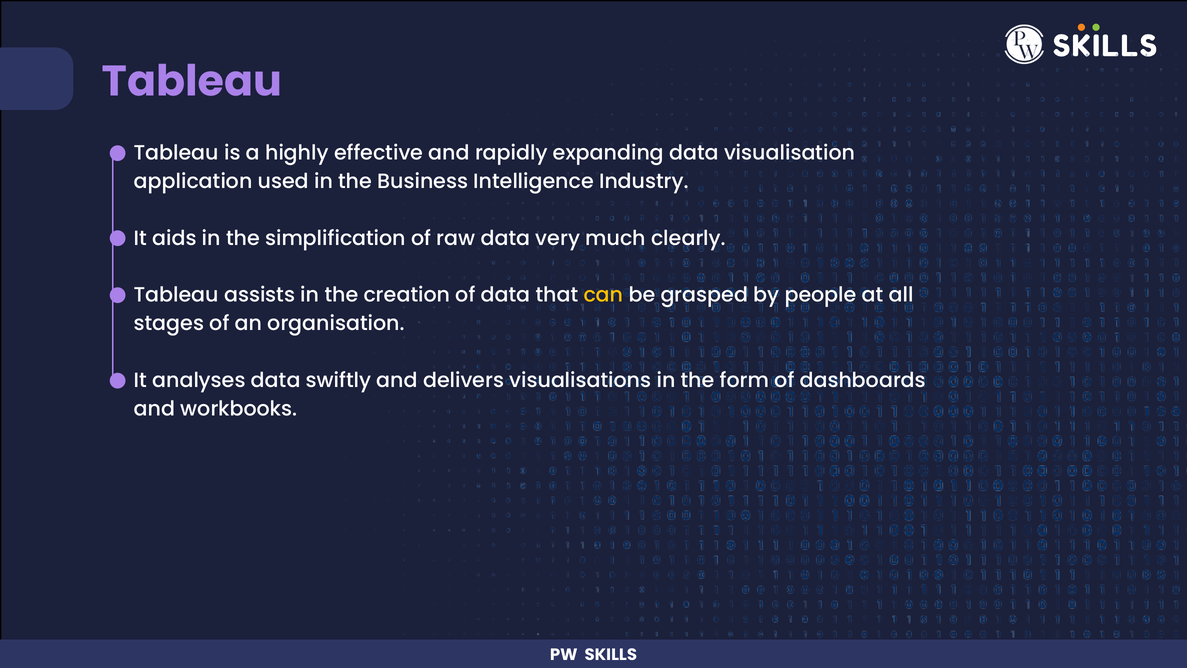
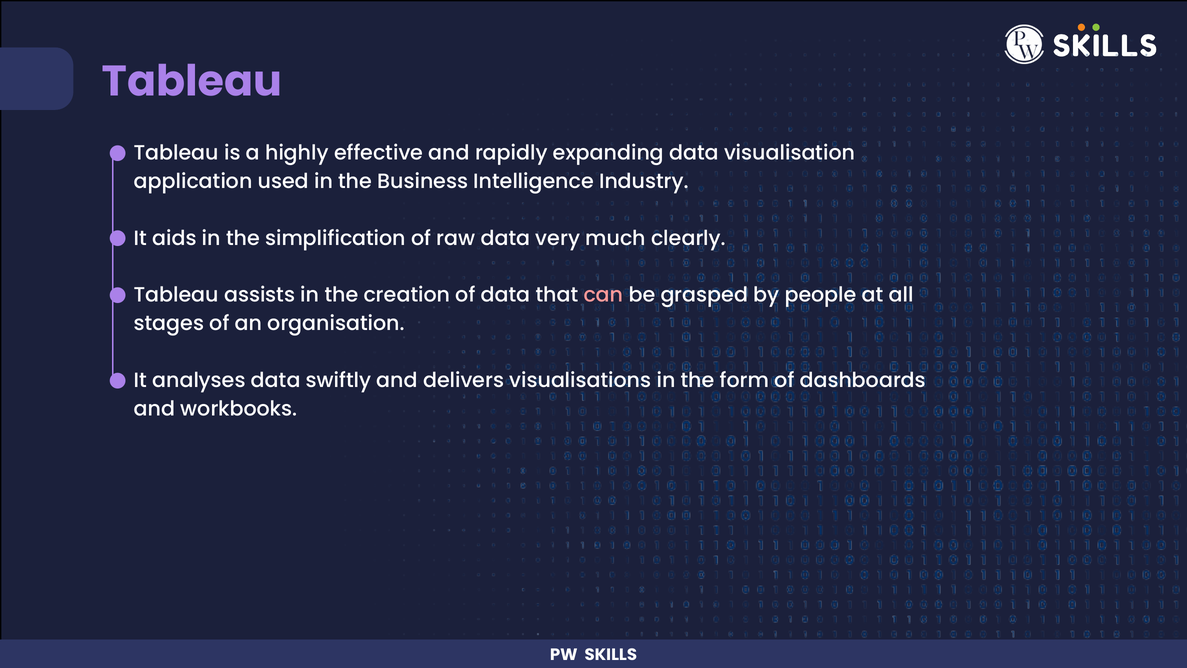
can colour: yellow -> pink (603, 295)
